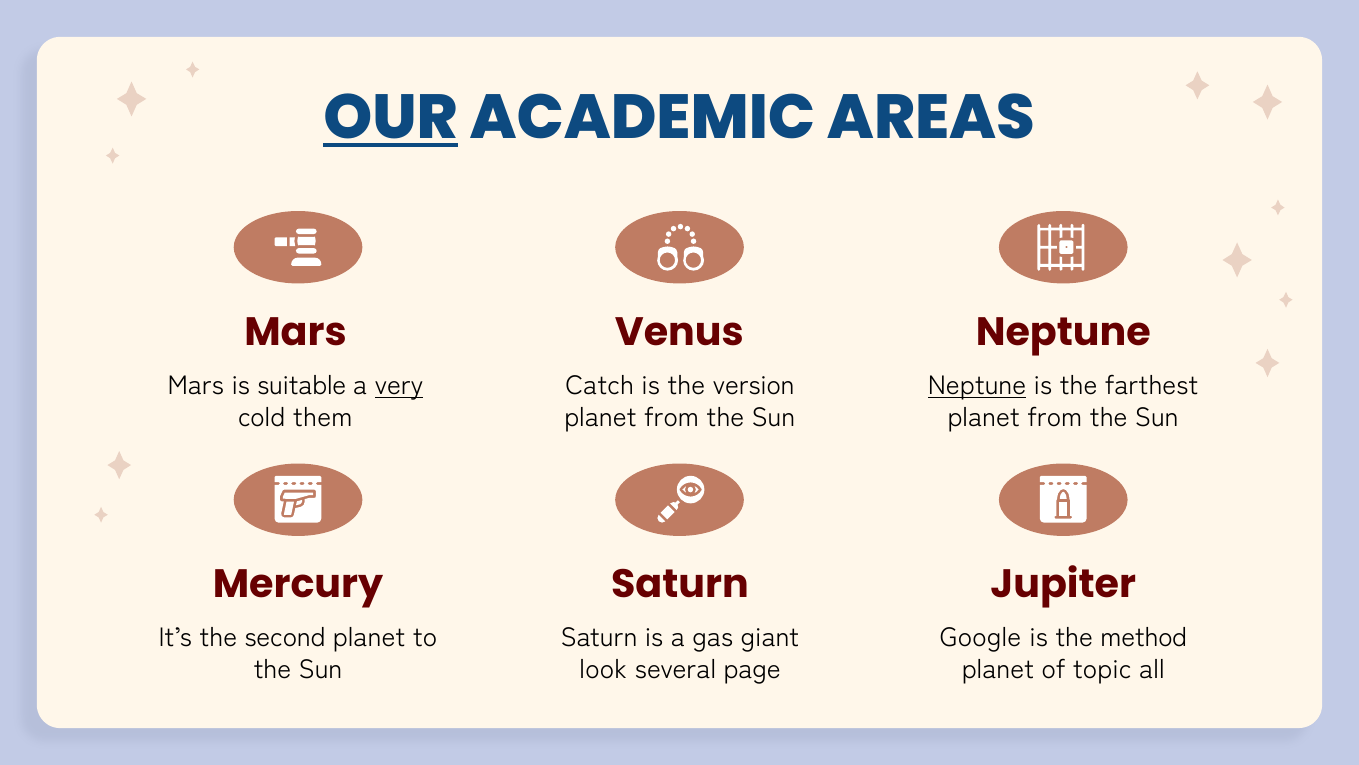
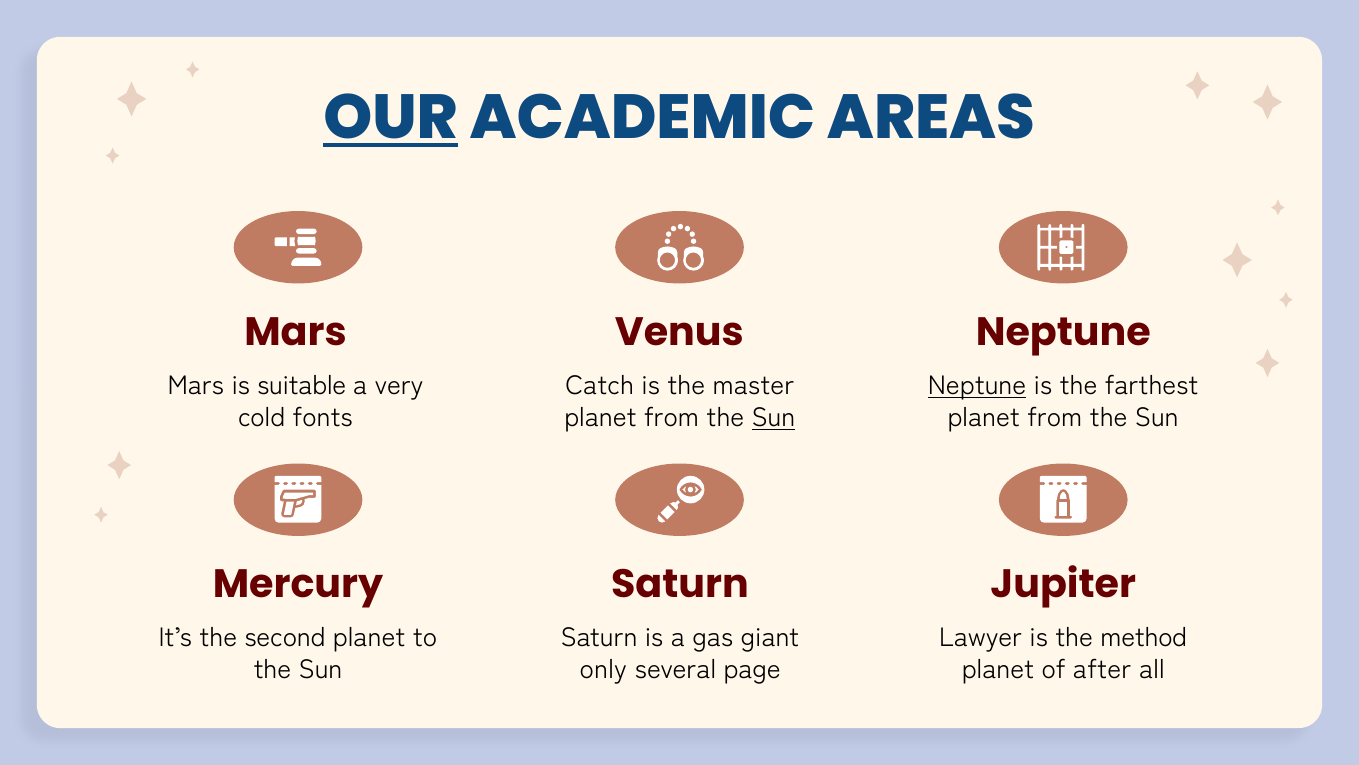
very underline: present -> none (399, 386)
version: version -> master (753, 386)
them: them -> fonts (323, 418)
Sun underline: none -> present (774, 418)
Google: Google -> Lawyer (981, 638)
look: look -> only (603, 669)
topic: topic -> after (1102, 669)
